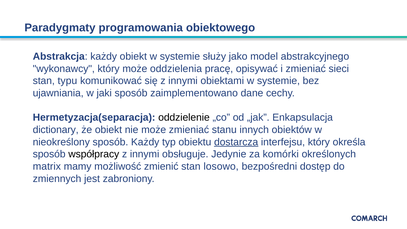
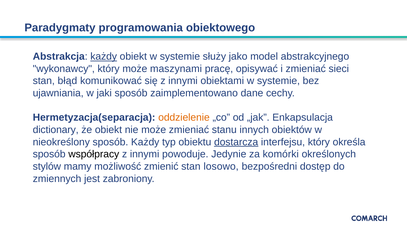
każdy underline: none -> present (104, 57)
oddzielenia: oddzielenia -> maszynami (176, 69)
typu: typu -> błąd (67, 81)
oddzielenie colour: black -> orange (184, 118)
obsługuje: obsługuje -> powoduje (185, 154)
matrix: matrix -> stylów (47, 166)
